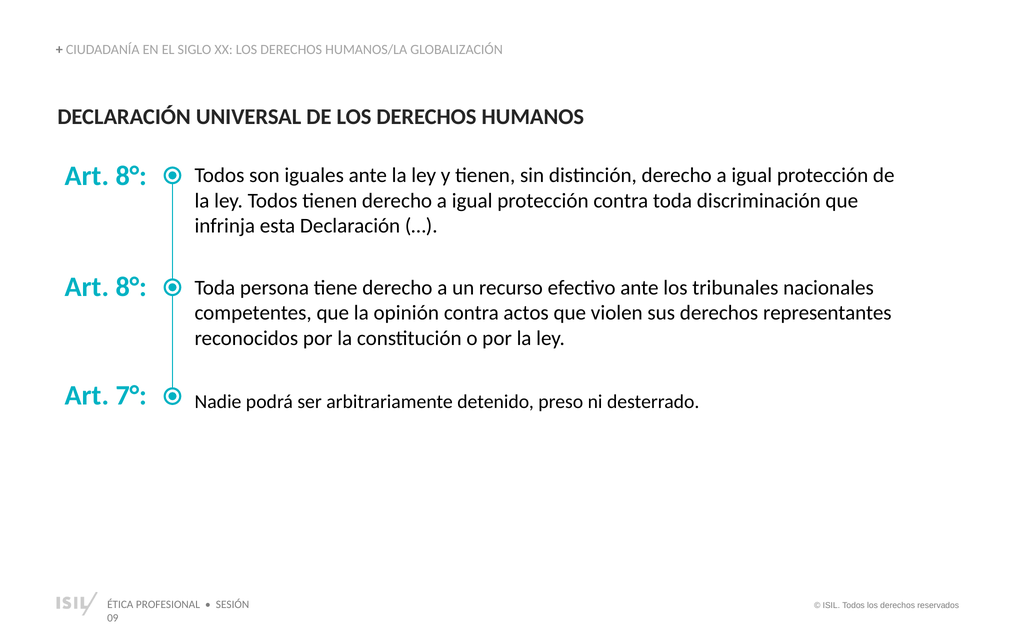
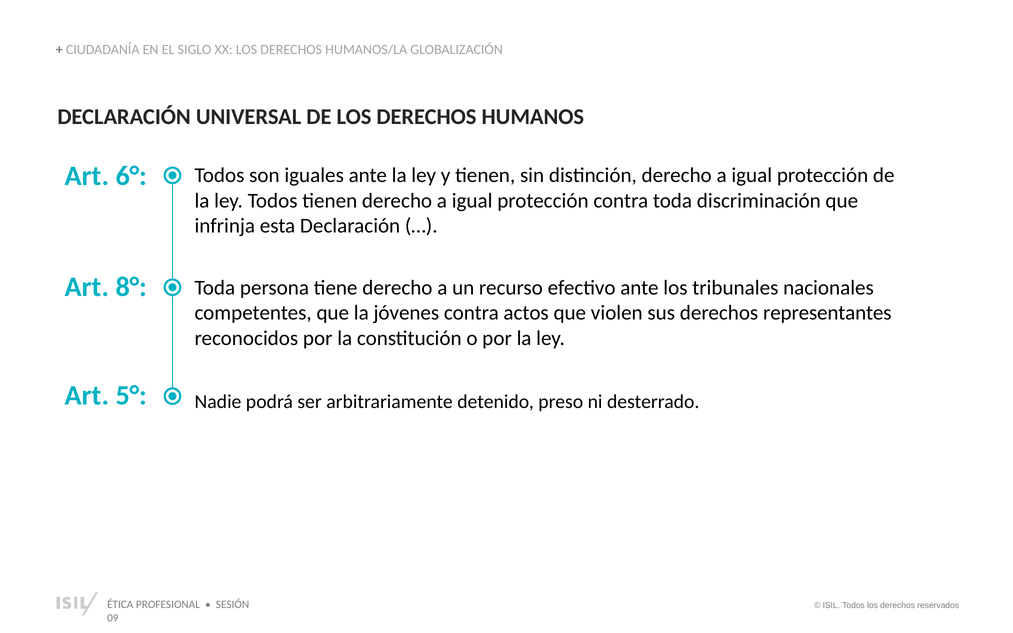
8°: 8° -> 6° (131, 176)
opinión: opinión -> jóvenes (406, 313)
7°: 7° -> 5° (131, 395)
